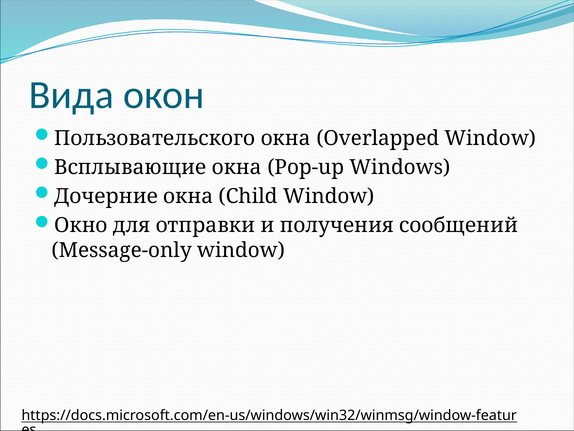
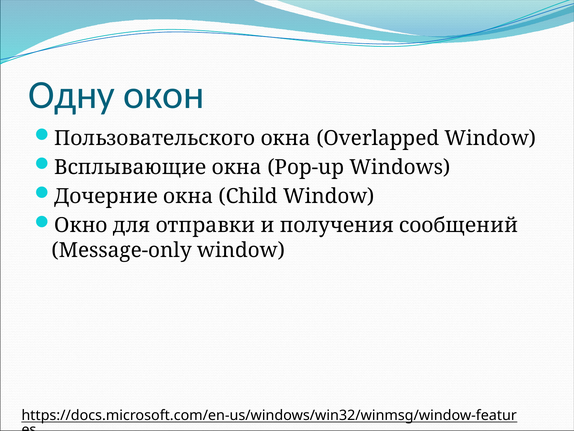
Вида: Вида -> Одну (72, 95)
